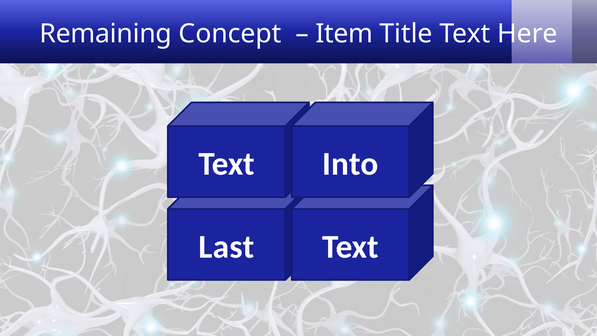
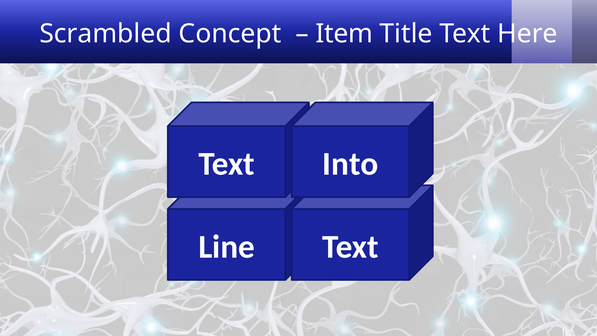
Remaining: Remaining -> Scrambled (106, 34)
Last: Last -> Line (227, 247)
